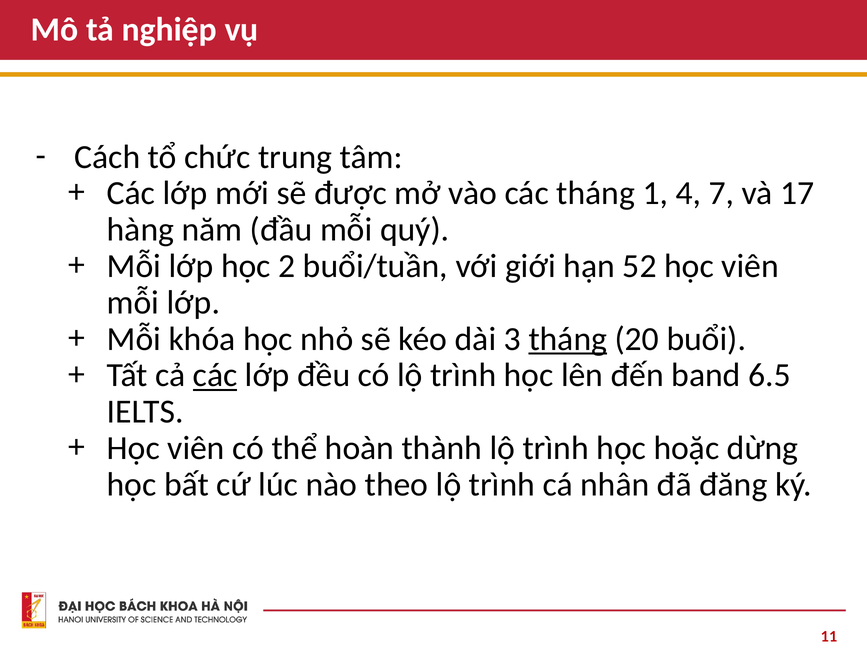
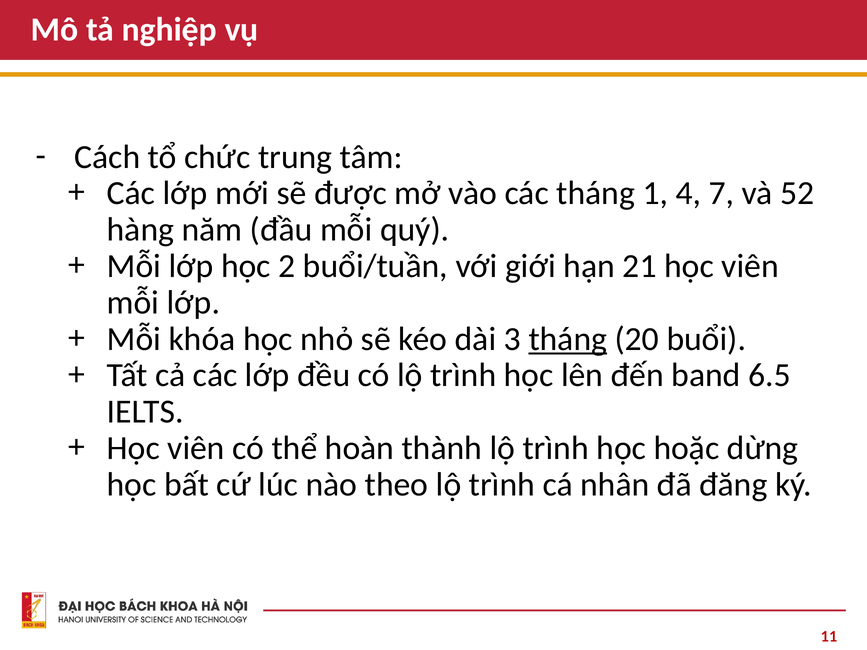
17: 17 -> 52 (797, 193)
52: 52 -> 21 (640, 266)
các underline: present -> none (215, 375)
